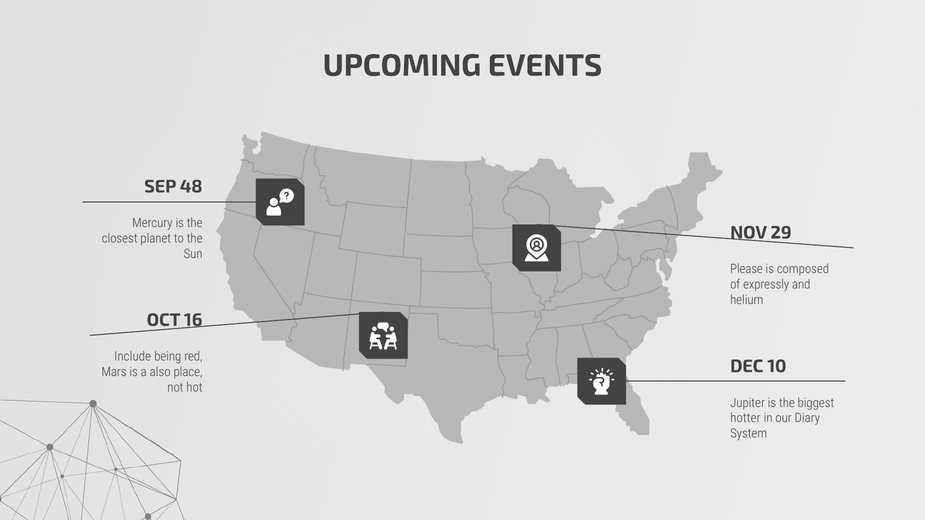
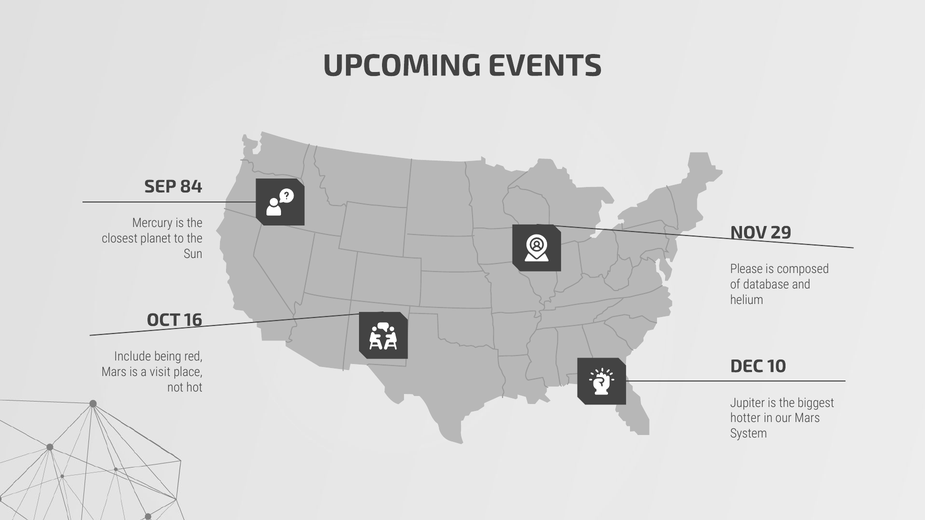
48: 48 -> 84 (191, 187)
expressly: expressly -> database (766, 285)
also: also -> visit (160, 372)
our Diary: Diary -> Mars (807, 418)
